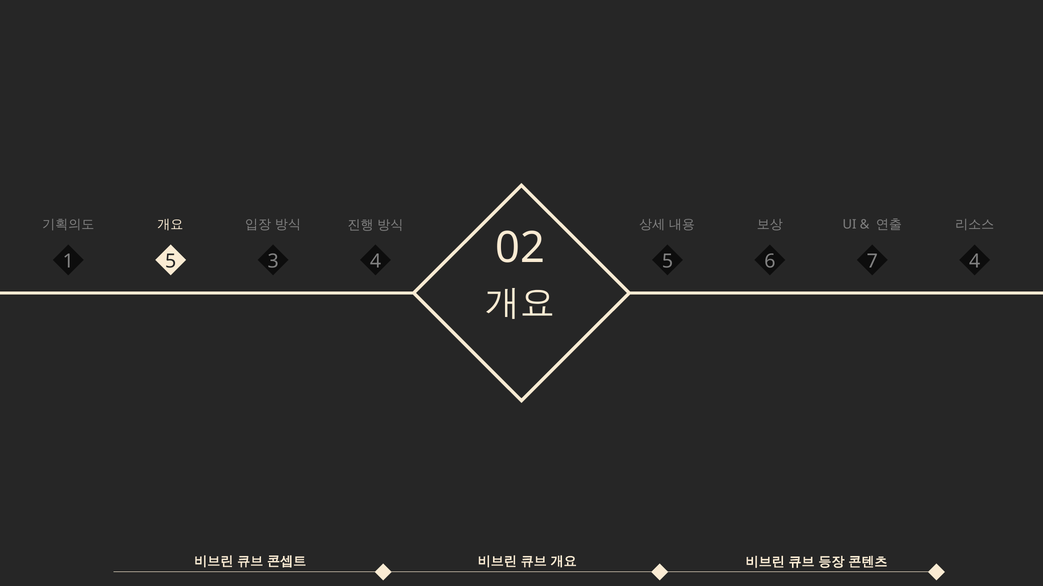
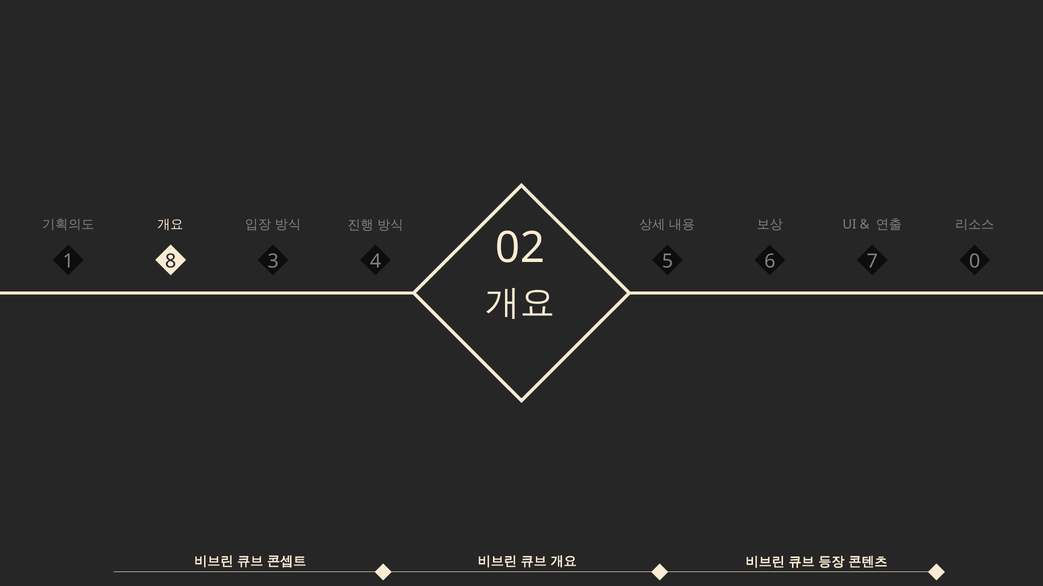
1 5: 5 -> 8 (171, 262)
4 4: 4 -> 0 (975, 262)
